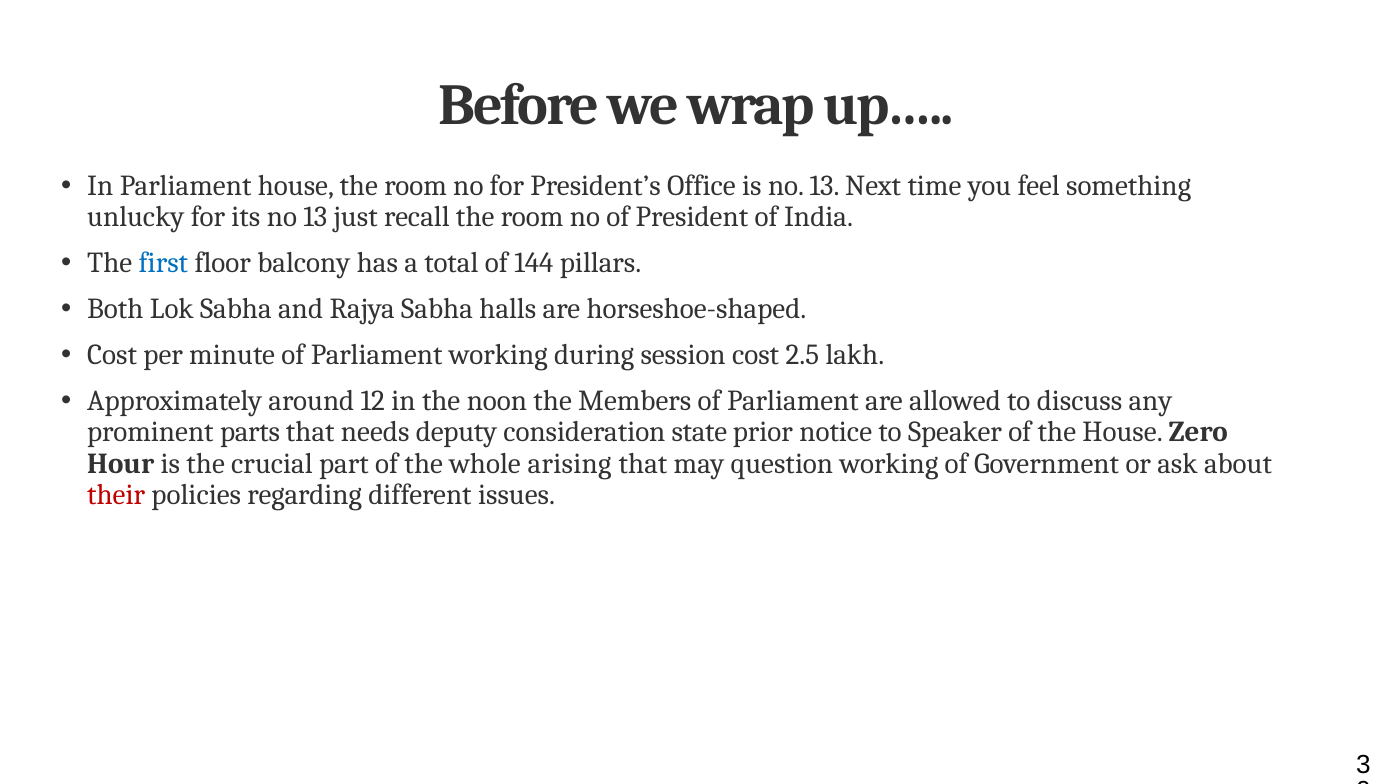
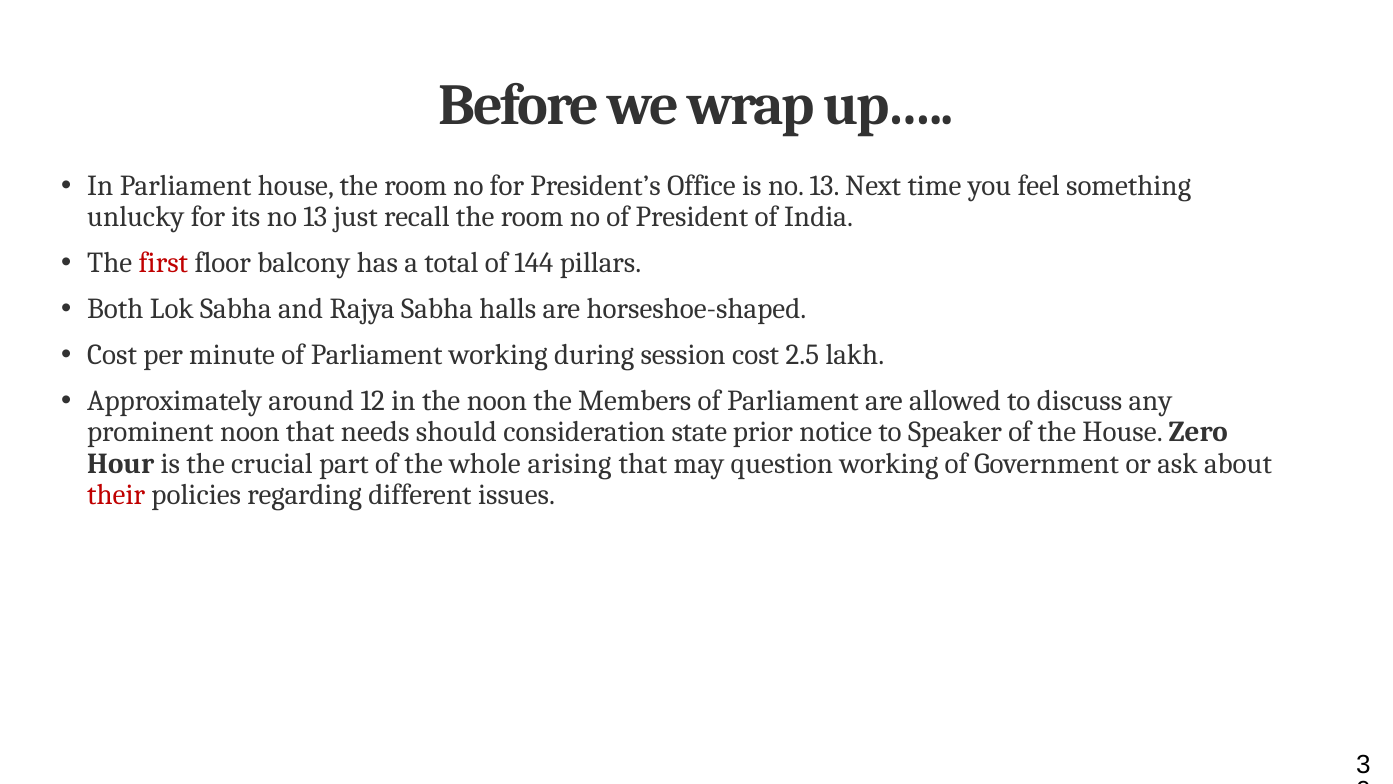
first colour: blue -> red (163, 263)
prominent parts: parts -> noon (250, 432)
deputy: deputy -> should (456, 432)
